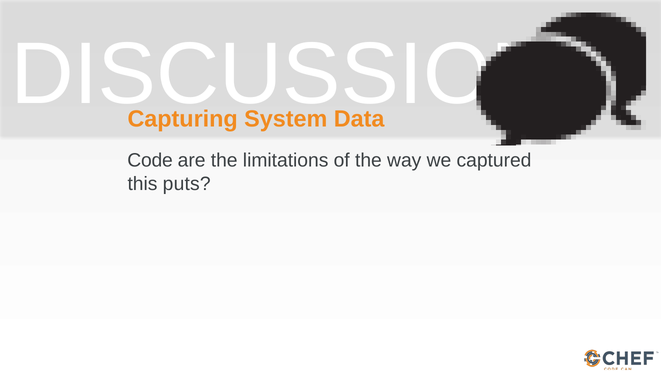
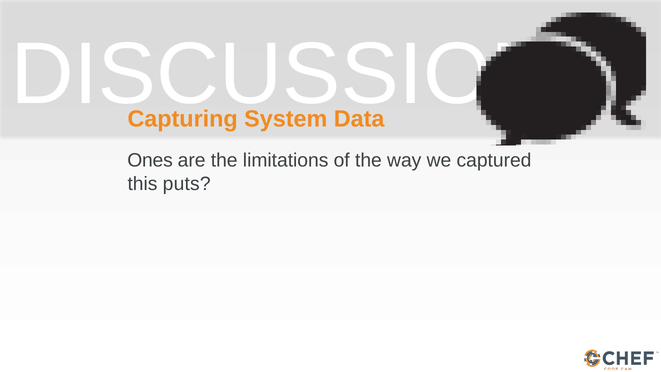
Code: Code -> Ones (150, 160)
